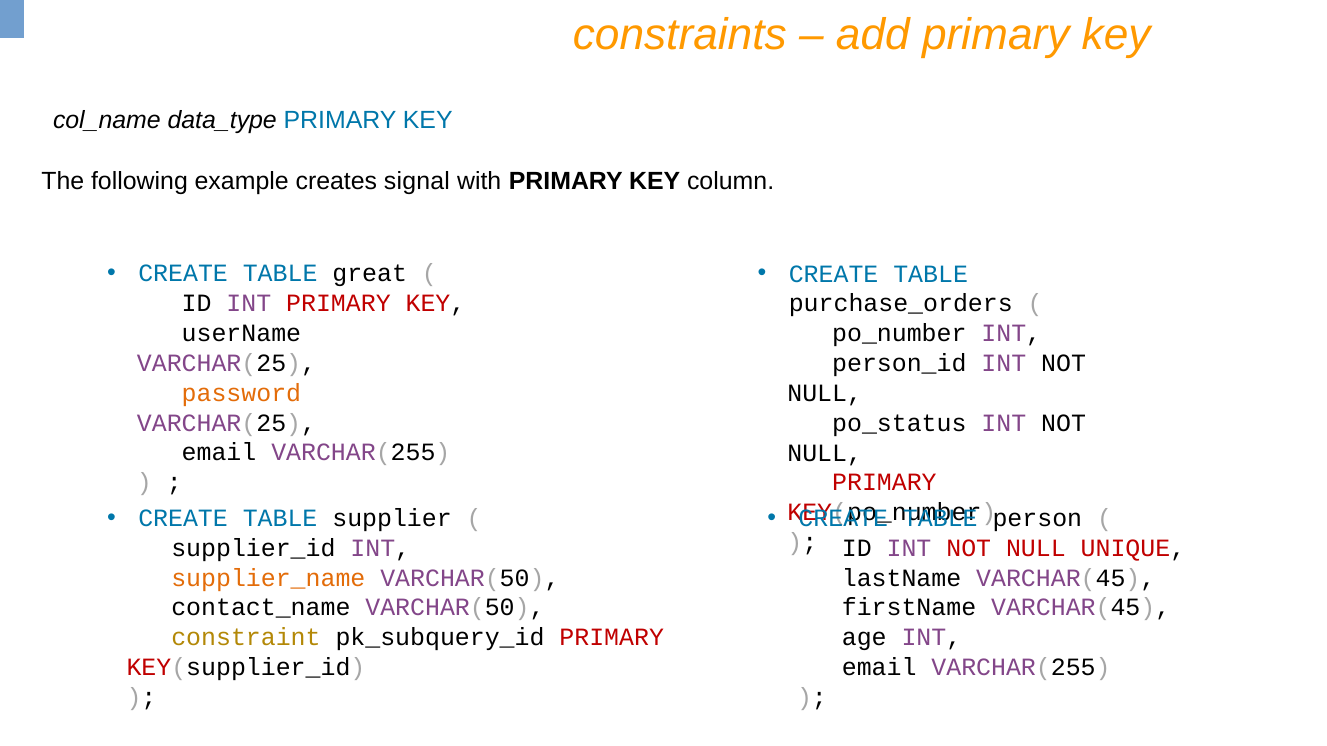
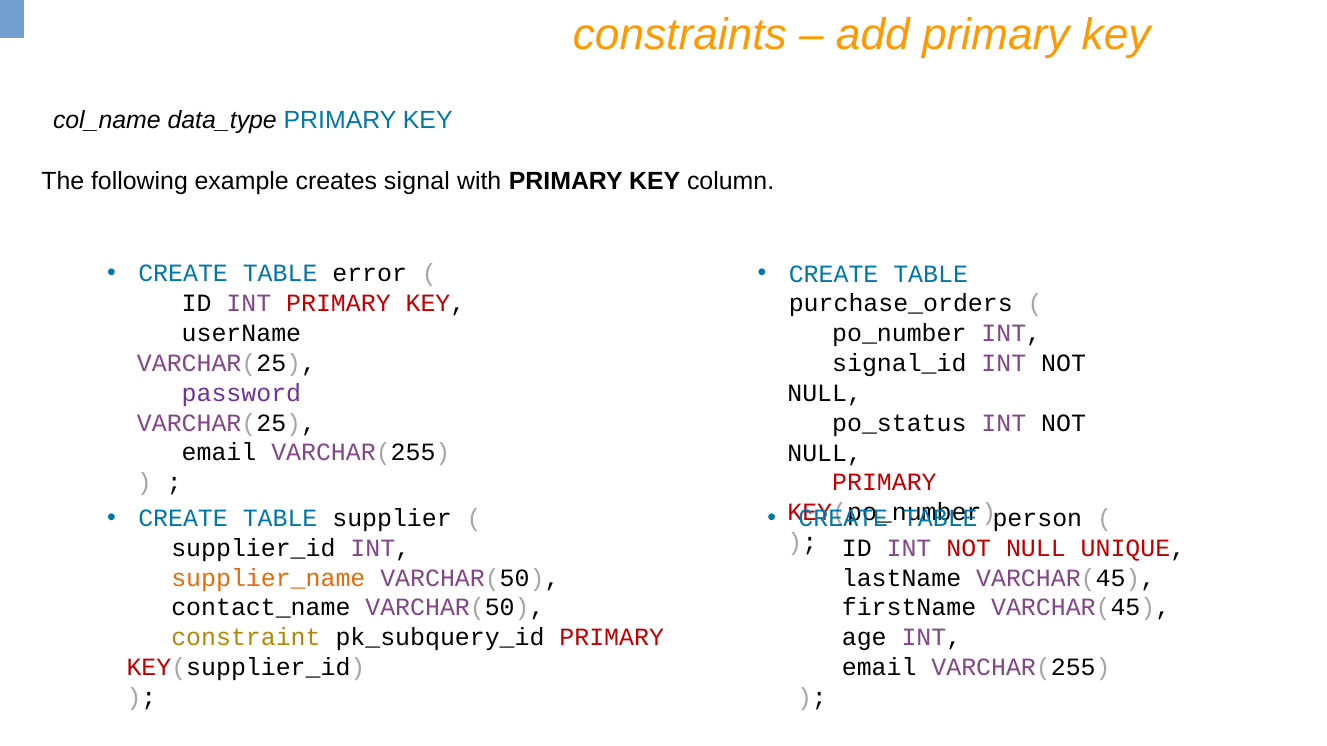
great: great -> error (370, 274)
person_id: person_id -> signal_id (899, 364)
password colour: orange -> purple (241, 393)
